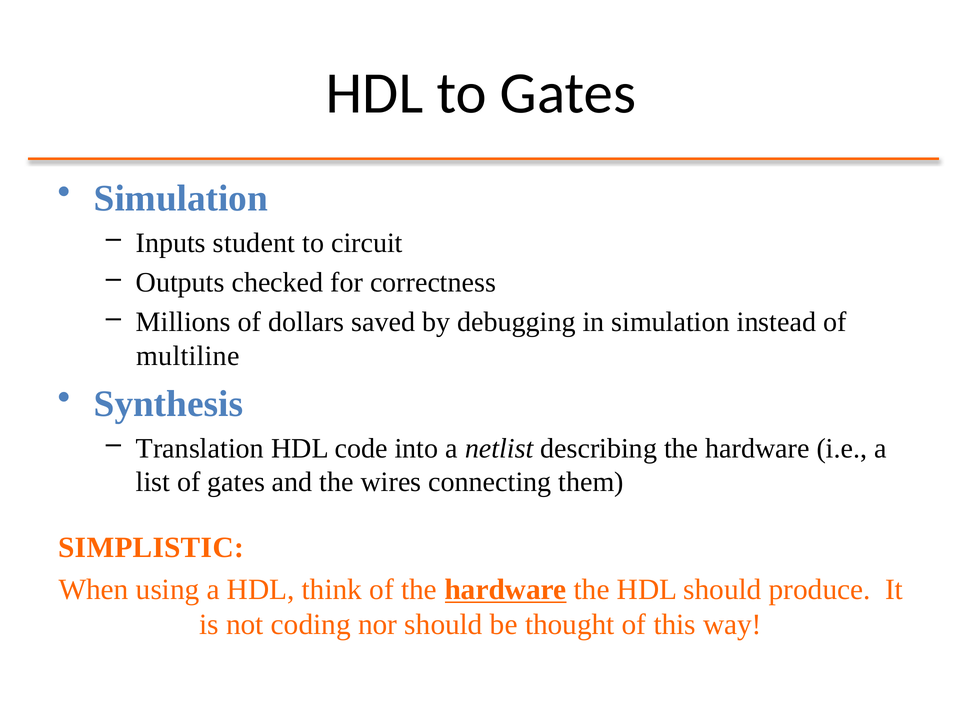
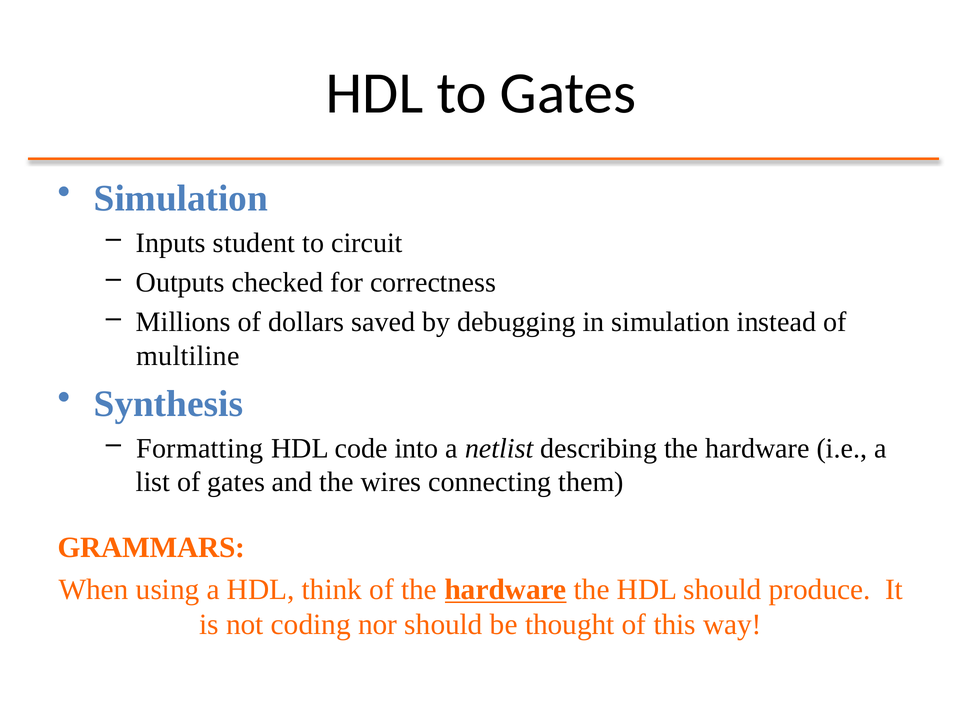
Translation: Translation -> Formatting (200, 448)
SIMPLISTIC: SIMPLISTIC -> GRAMMARS (151, 547)
